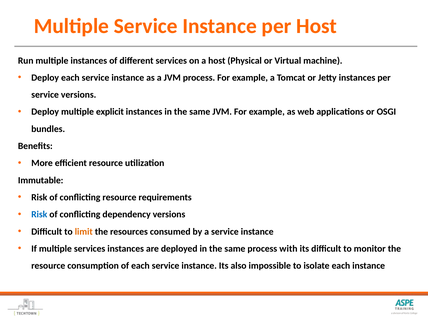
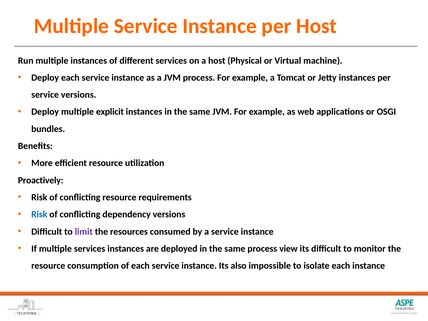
Immutable: Immutable -> Proactively (41, 180)
limit colour: orange -> purple (84, 232)
with: with -> view (289, 249)
